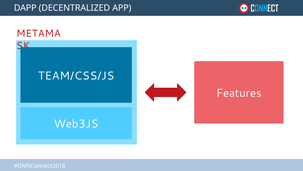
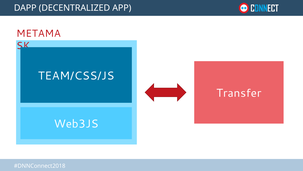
Features: Features -> Transfer (239, 93)
